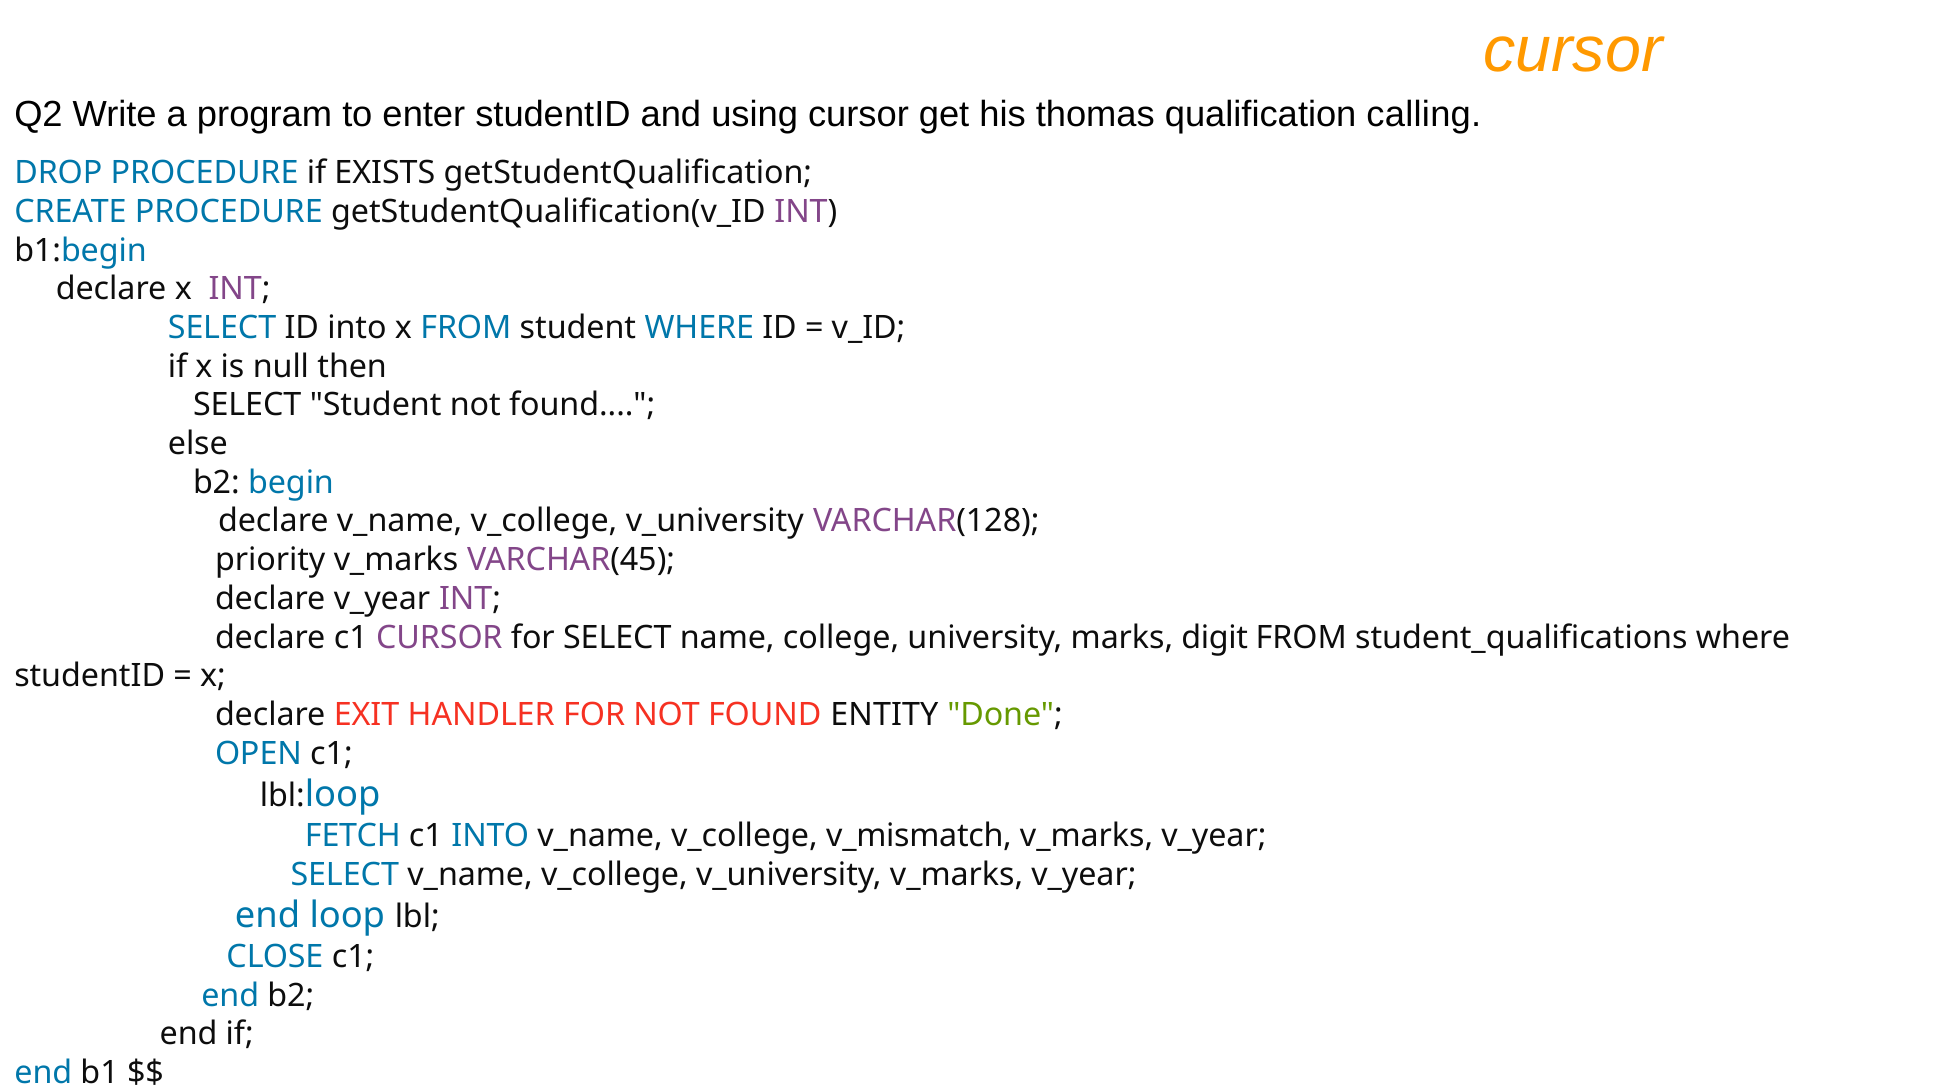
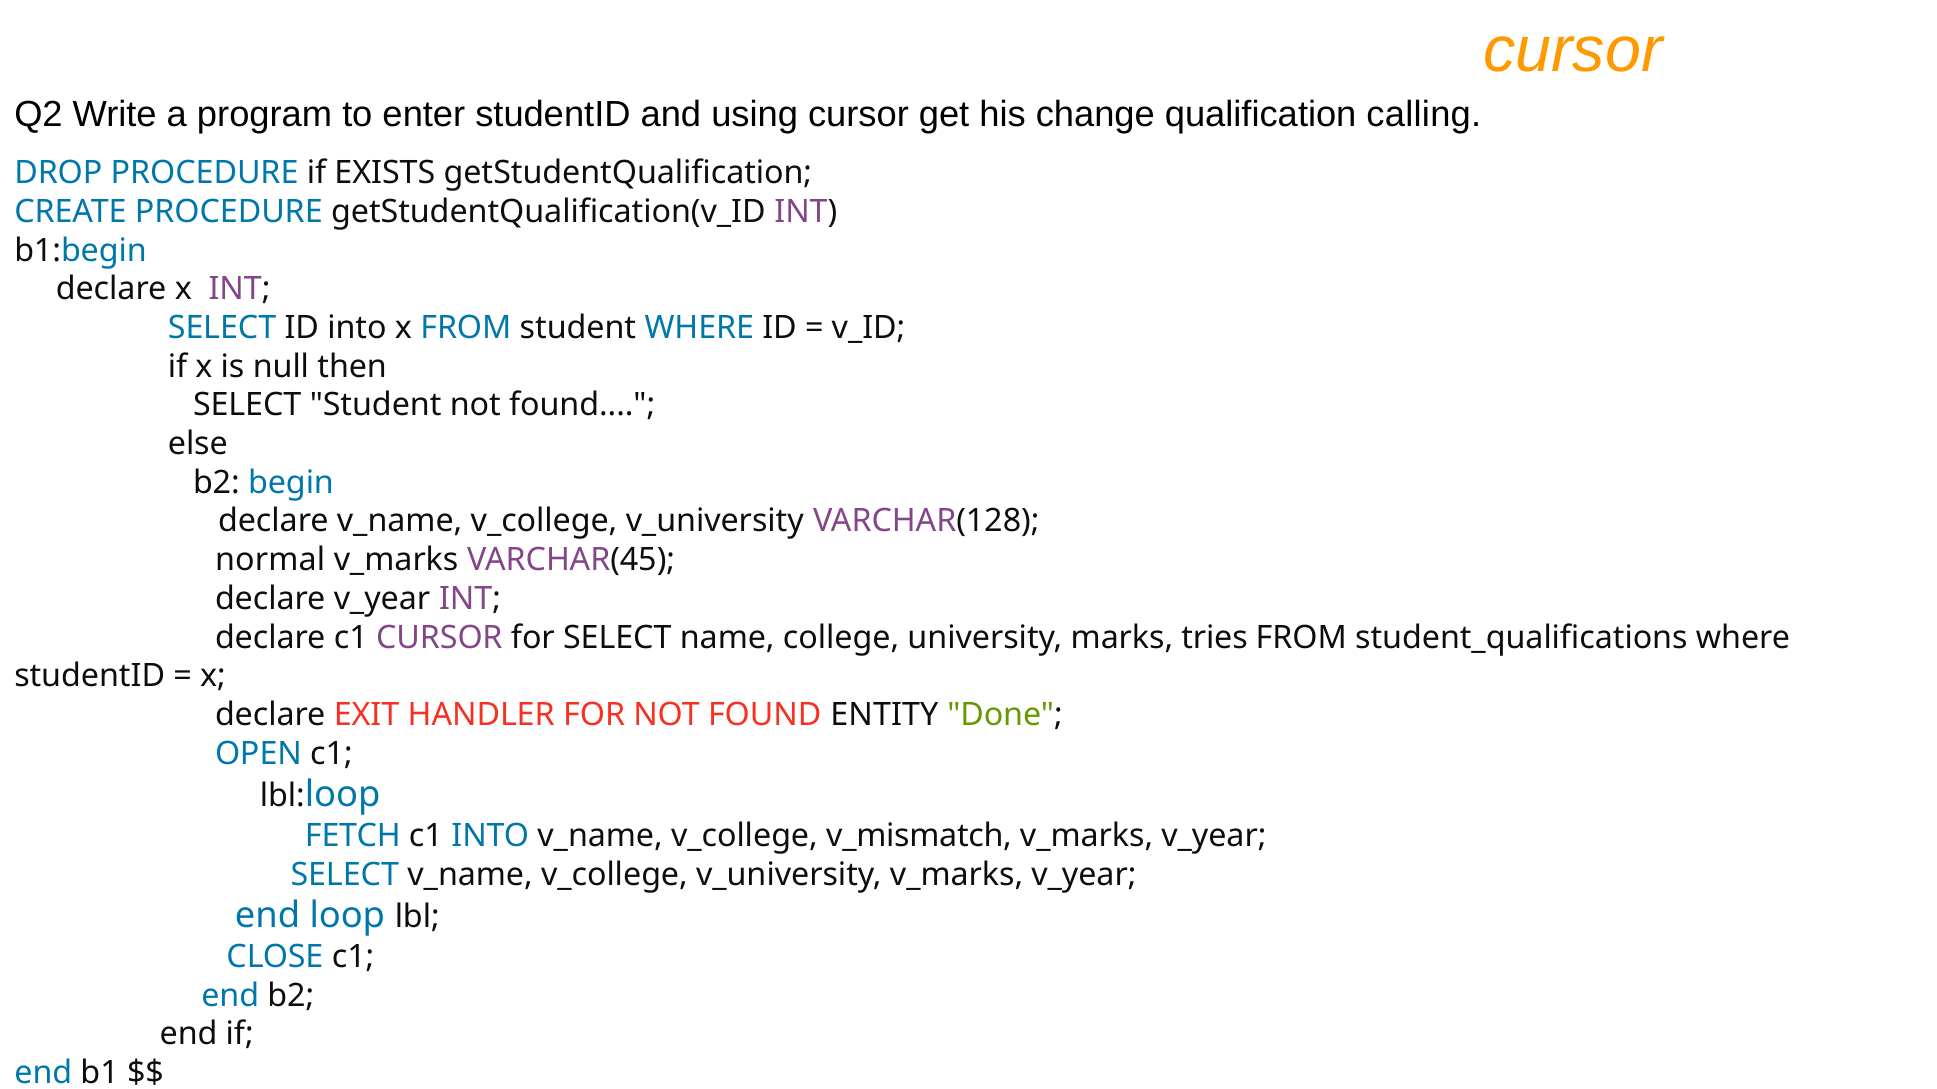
thomas: thomas -> change (1095, 115)
priority: priority -> normal (270, 560)
digit: digit -> tries (1215, 638)
